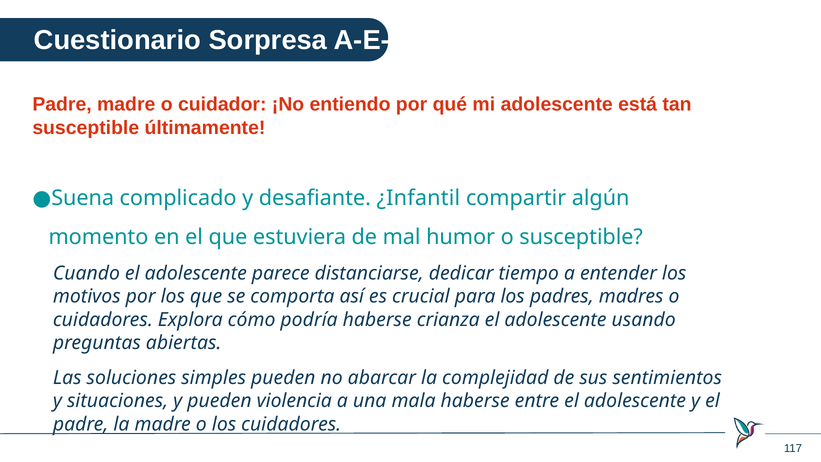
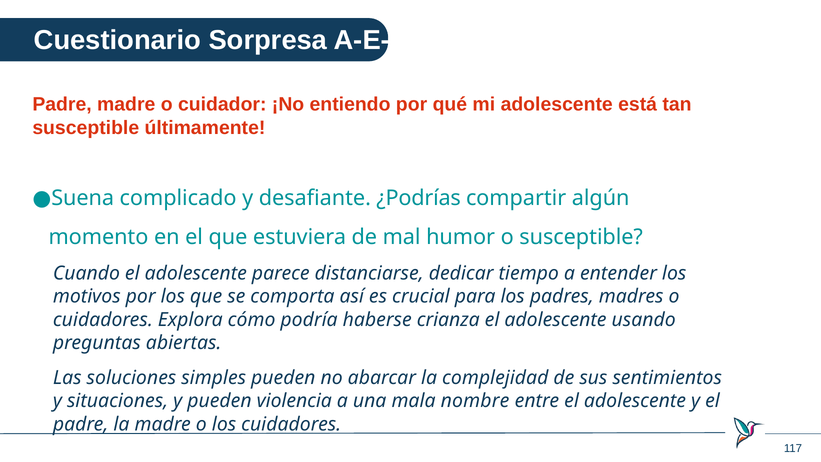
¿Infantil: ¿Infantil -> ¿Podrías (419, 198)
mala haberse: haberse -> nombre (475, 401)
